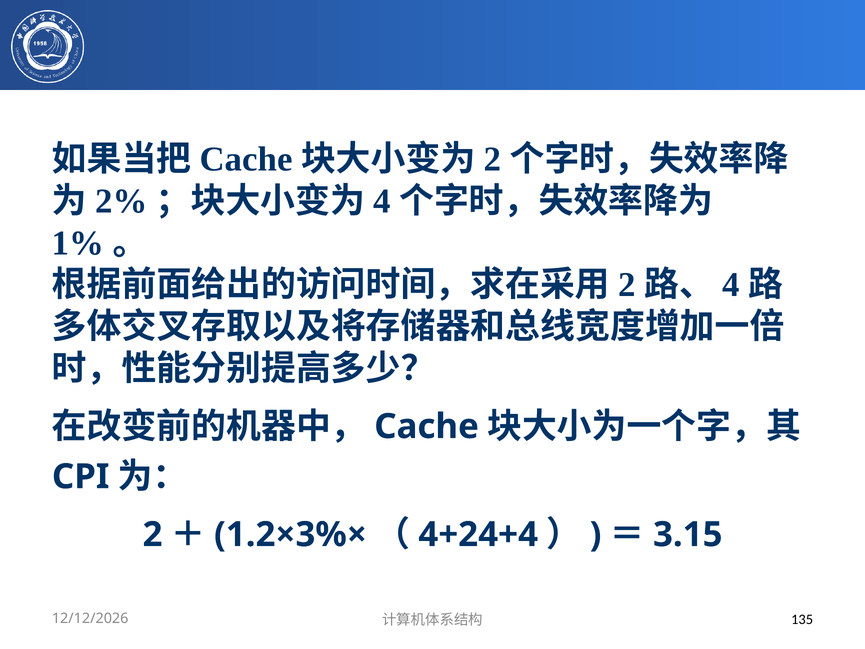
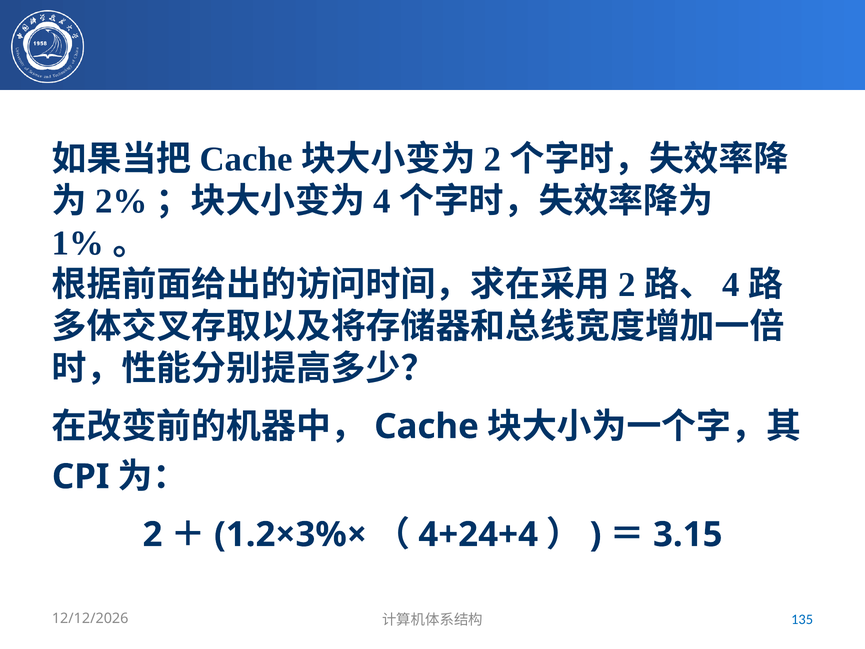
135 colour: black -> blue (802, 619)
